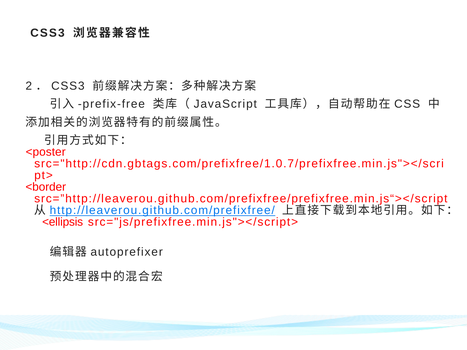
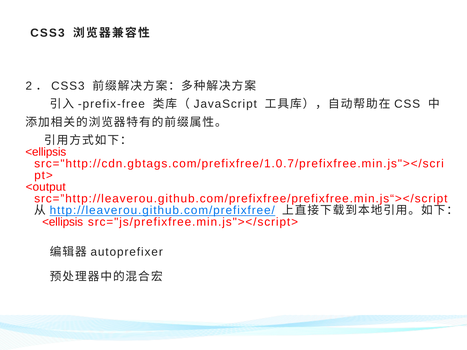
<poster: <poster -> <ellipsis (46, 152)
<border: <border -> <output (46, 187)
